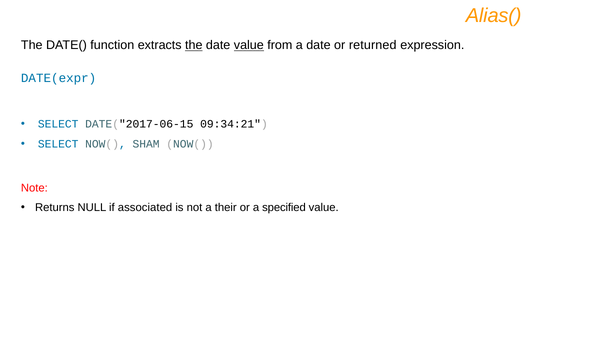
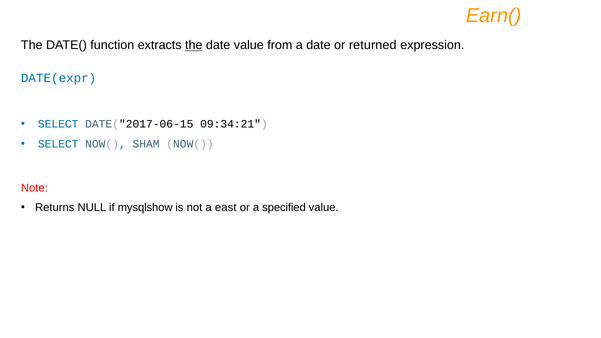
Alias(: Alias( -> Earn( (494, 16)
value underline: present -> none (249, 45)
associated: associated -> mysqlshow (145, 208)
their: their -> east (226, 208)
